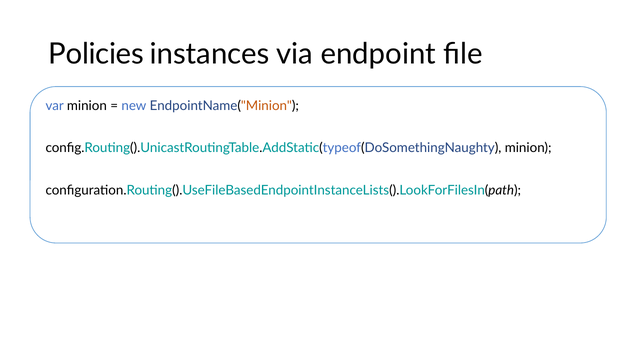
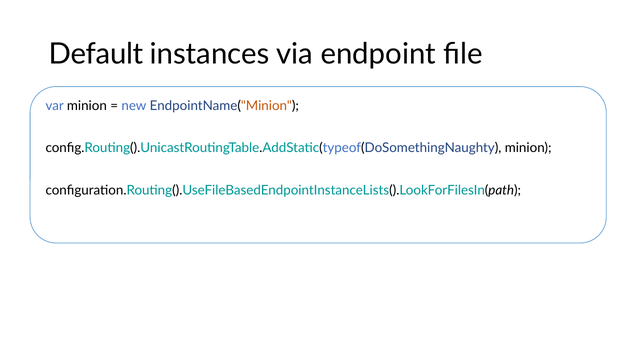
Policies: Policies -> Default (96, 54)
